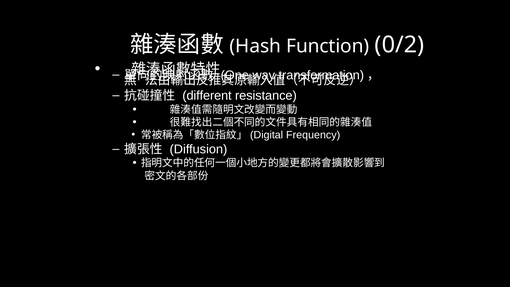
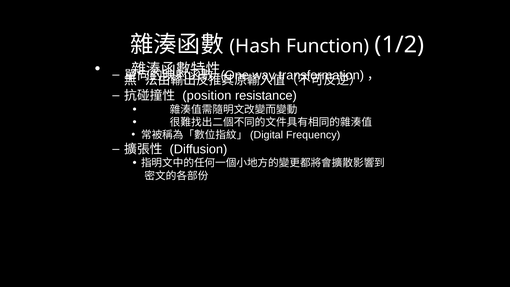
0/2: 0/2 -> 1/2 (399, 45)
different: different -> position (207, 96)
